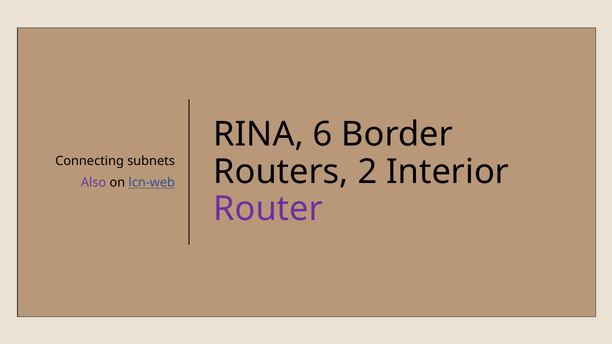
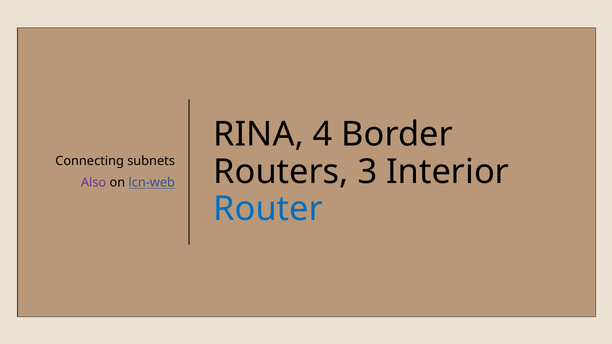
6: 6 -> 4 (323, 135)
2: 2 -> 3 (367, 172)
Router colour: purple -> blue (268, 209)
